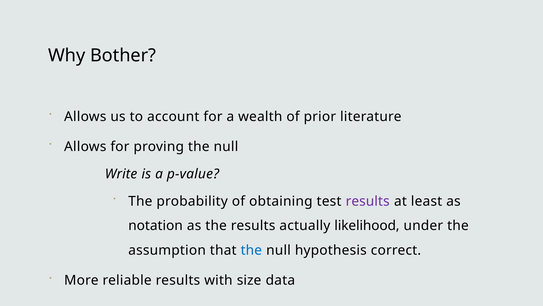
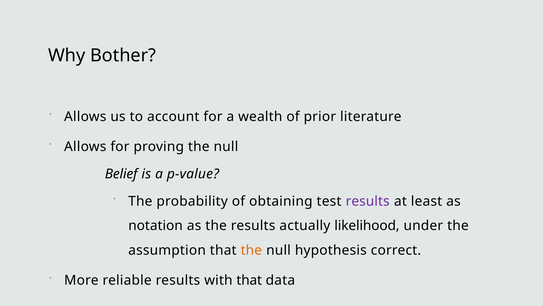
Write: Write -> Belief (121, 174)
the colour: blue -> orange (251, 250)
with size: size -> that (249, 280)
